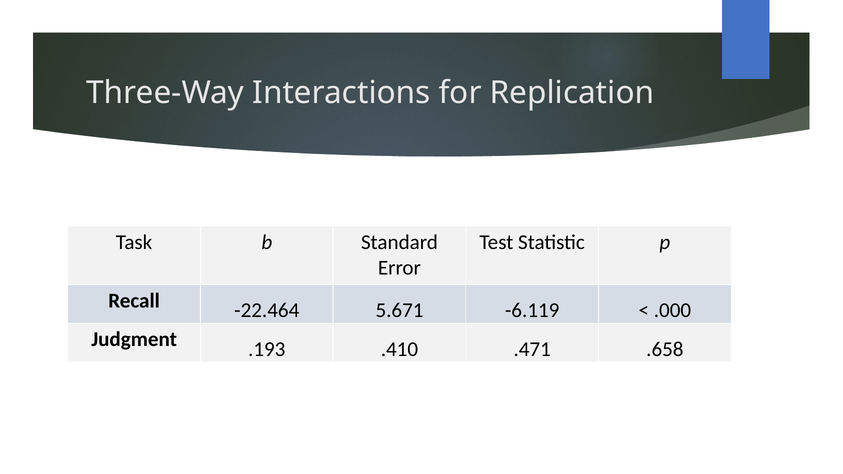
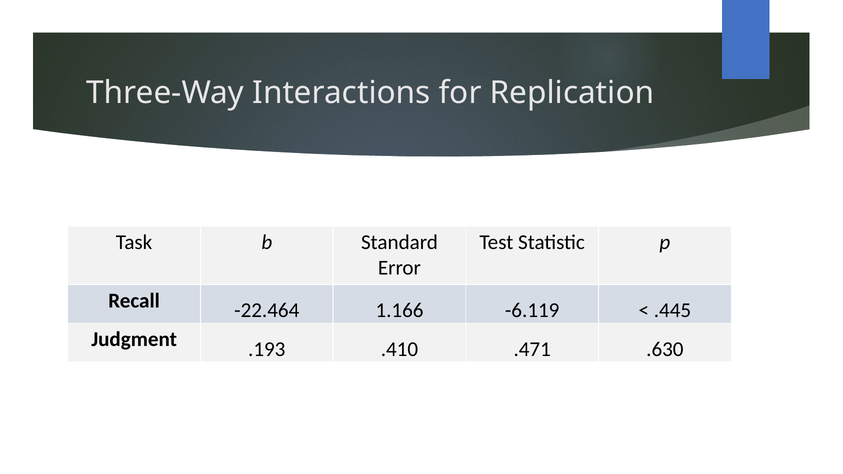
5.671: 5.671 -> 1.166 (400, 311)
.000: .000 -> .445 (672, 311)
.658: .658 -> .630 (665, 349)
